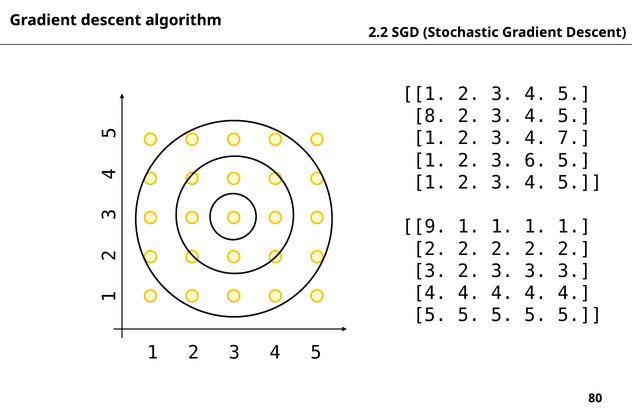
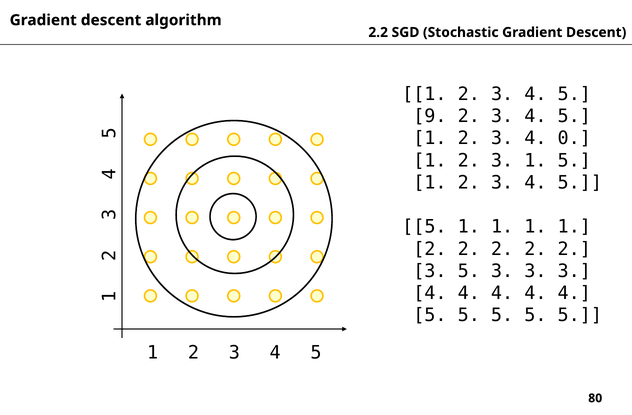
8: 8 -> 9 (430, 116)
7: 7 -> 0 (574, 138)
3 6: 6 -> 1 (535, 160)
9: 9 -> 5 (424, 227)
3 2: 2 -> 5 (469, 271)
